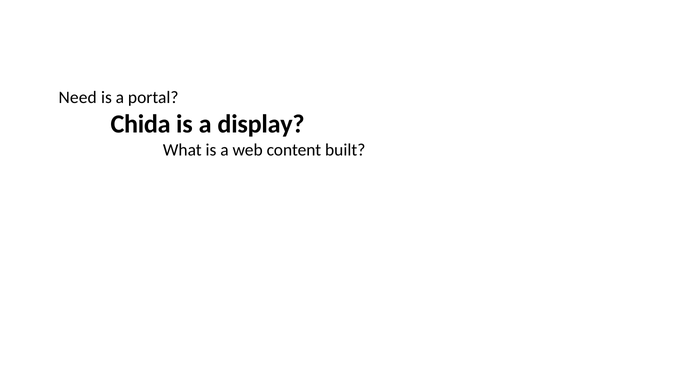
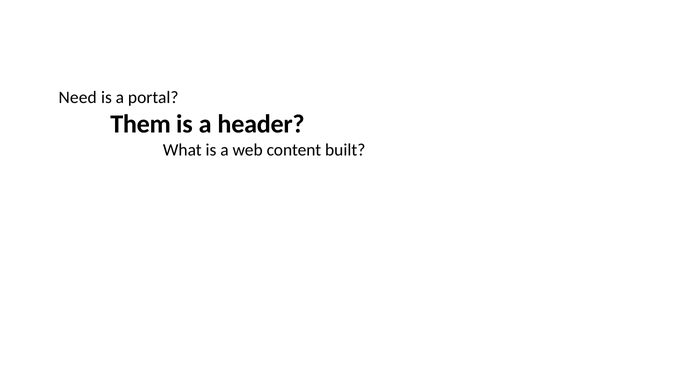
Chida: Chida -> Them (141, 124)
display: display -> header (261, 124)
